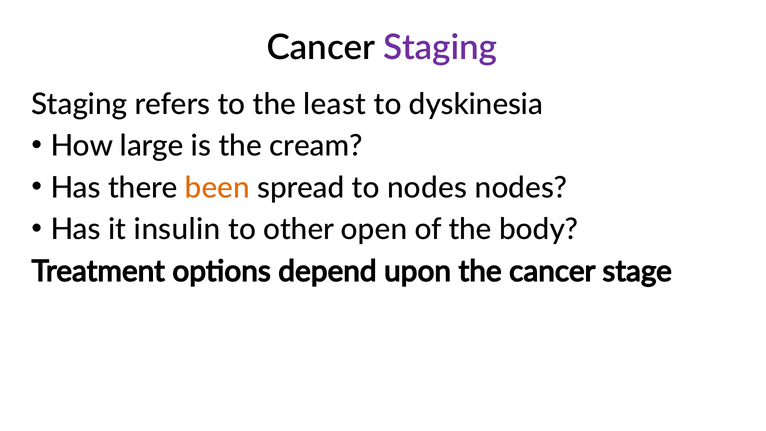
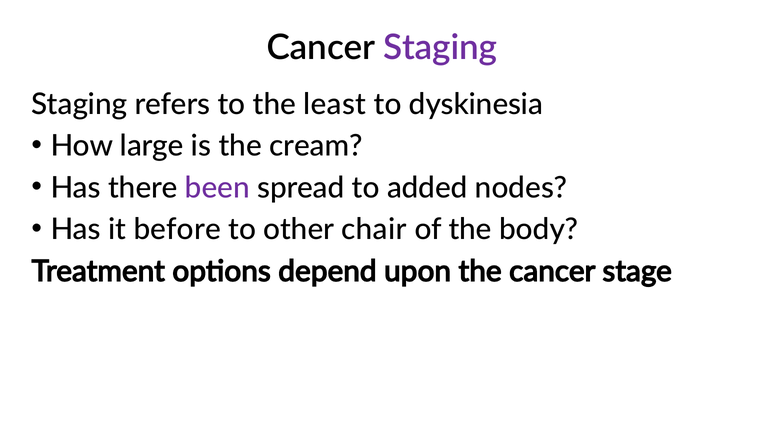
been colour: orange -> purple (217, 188)
to nodes: nodes -> added (427, 188)
insulin: insulin -> before (177, 229)
open: open -> chair (374, 229)
